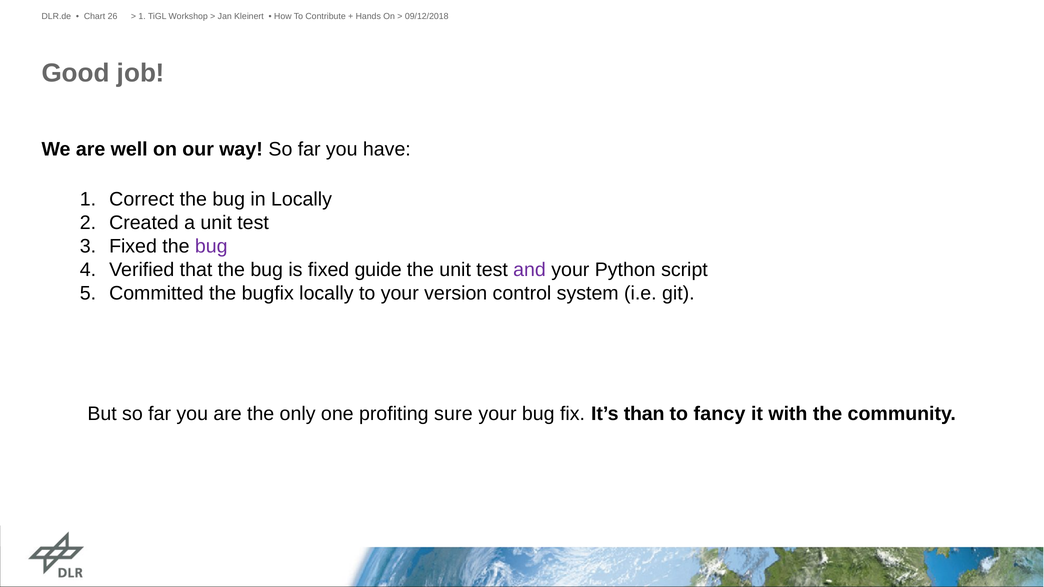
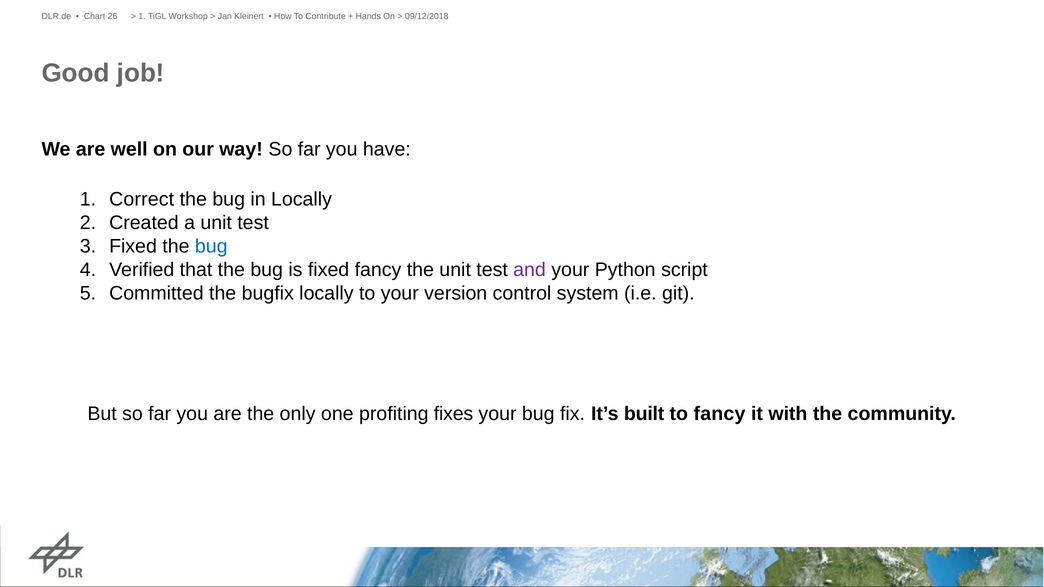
bug colour: purple -> blue (211, 247)
fixed guide: guide -> fancy (378, 270)
sure: sure -> fixes (454, 414)
than: than -> built (644, 414)
